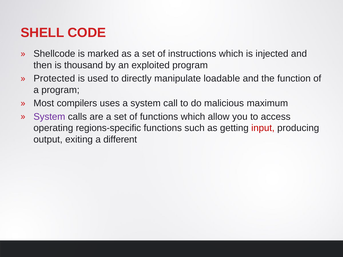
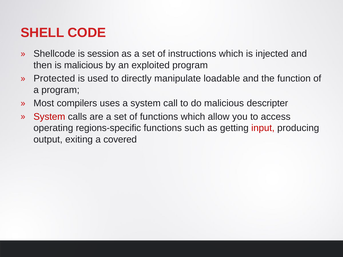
marked: marked -> session (103, 54)
is thousand: thousand -> malicious (84, 65)
maximum: maximum -> descripter (267, 103)
System colour: purple -> red (49, 117)
different: different -> covered (120, 140)
